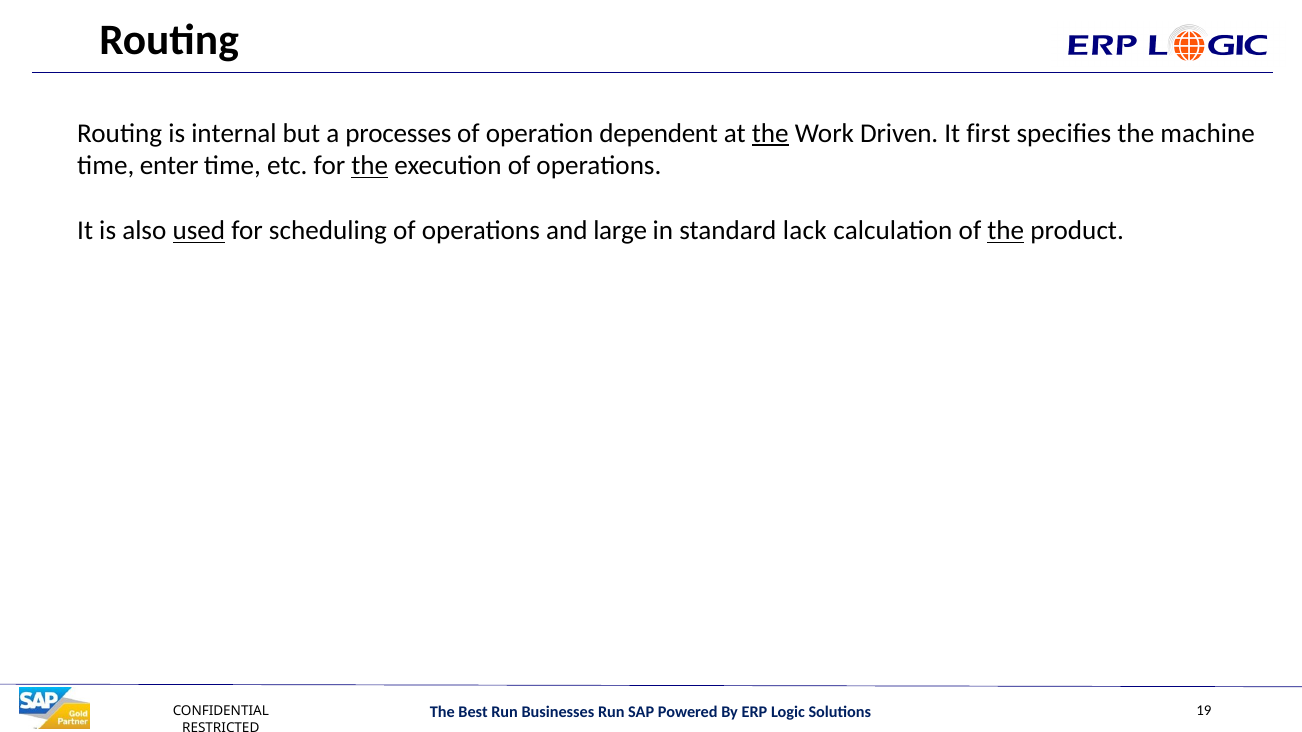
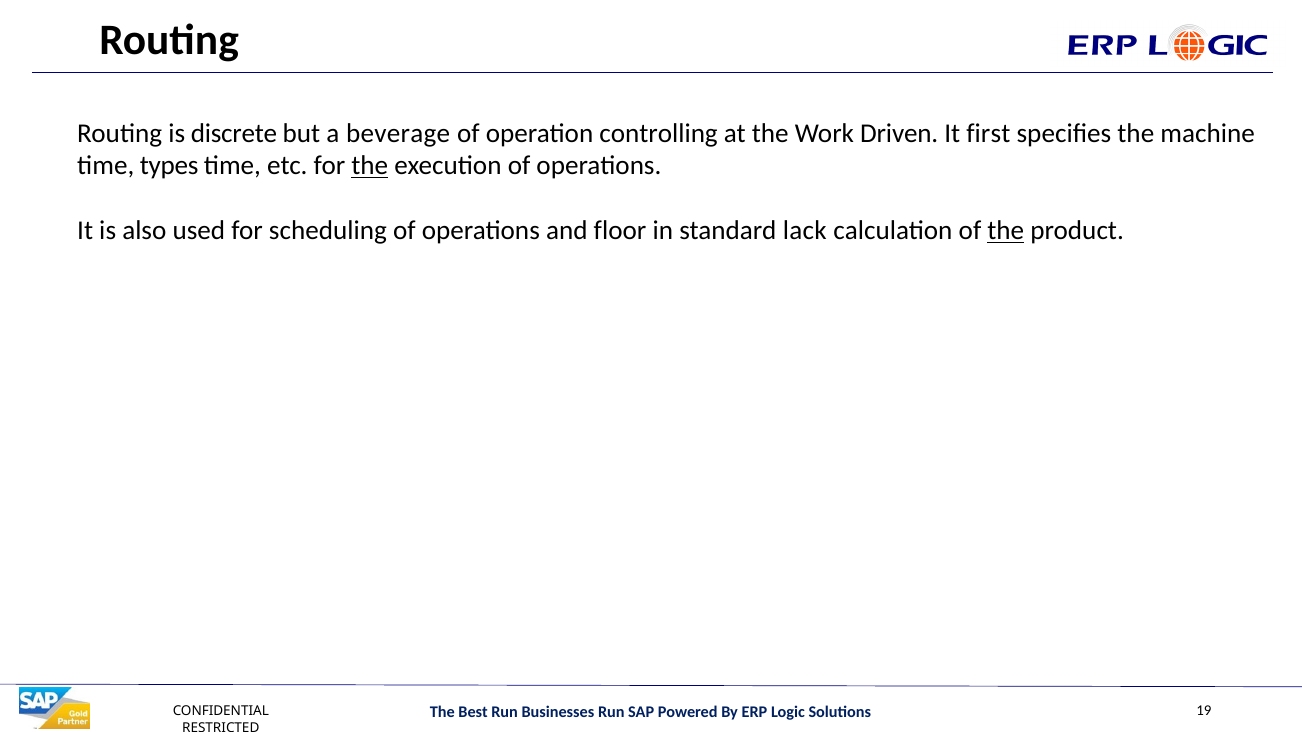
internal: internal -> discrete (234, 133)
processes: processes -> beverage (398, 133)
dependent: dependent -> controlling (659, 133)
the underline: present -> none (770, 133)
enter: enter -> types (169, 166)
used underline: present -> none (199, 231)
large: large -> floor (620, 231)
